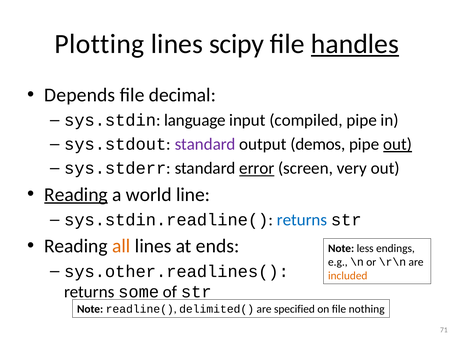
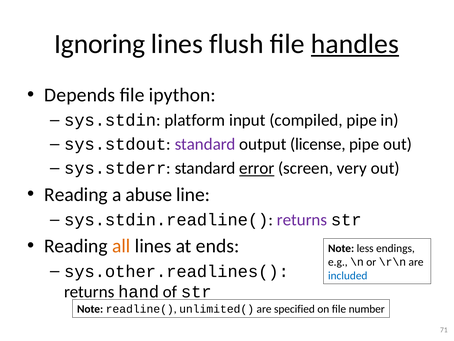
Plotting: Plotting -> Ignoring (100, 44)
scipy: scipy -> flush (236, 44)
decimal: decimal -> ipython (182, 95)
language: language -> platform (195, 120)
demos: demos -> license (318, 144)
out underline: present -> none (398, 144)
Reading underline: present -> none (76, 194)
world: world -> abuse (149, 194)
returns colour: blue -> purple (302, 220)
included colour: orange -> blue (348, 275)
some: some -> hand (139, 292)
delimited(: delimited( -> unlimited( (217, 309)
nothing: nothing -> number (367, 309)
